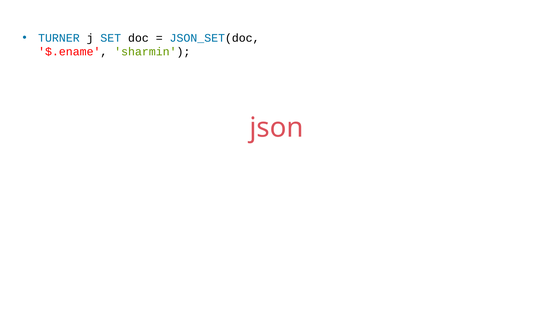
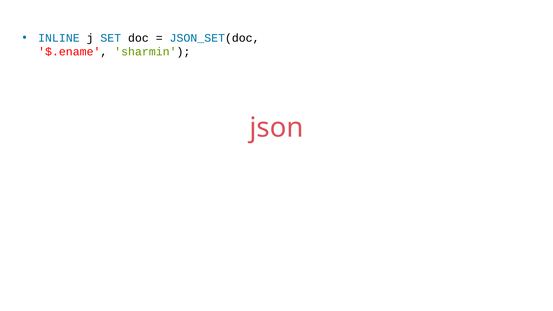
TURNER: TURNER -> INLINE (59, 38)
